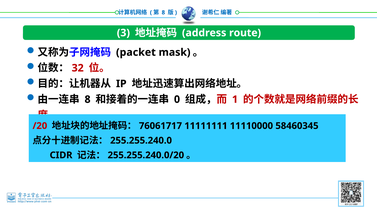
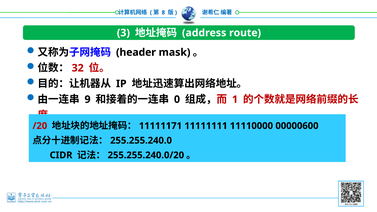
packet: packet -> header (136, 52)
8: 8 -> 9 (88, 99)
76061717: 76061717 -> 11111171 (160, 126)
58460345: 58460345 -> 00000600 (297, 126)
